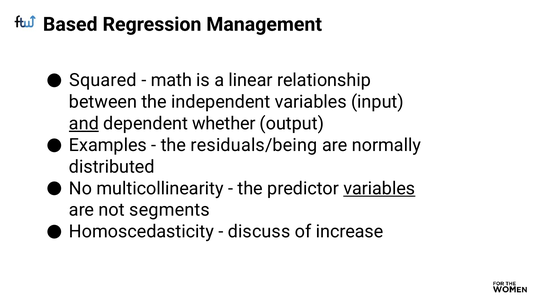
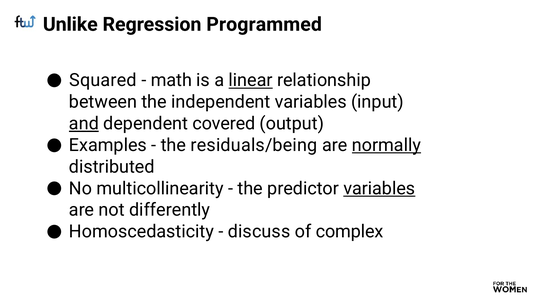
Based: Based -> Unlike (70, 24)
Management: Management -> Programmed (264, 24)
linear underline: none -> present (251, 80)
whether: whether -> covered (224, 123)
normally underline: none -> present (386, 145)
segments: segments -> differently (170, 210)
increase: increase -> complex (350, 231)
